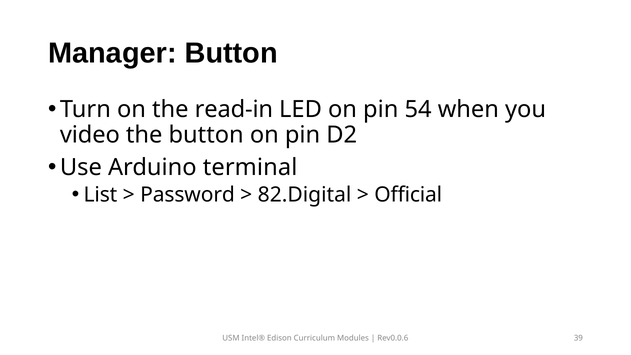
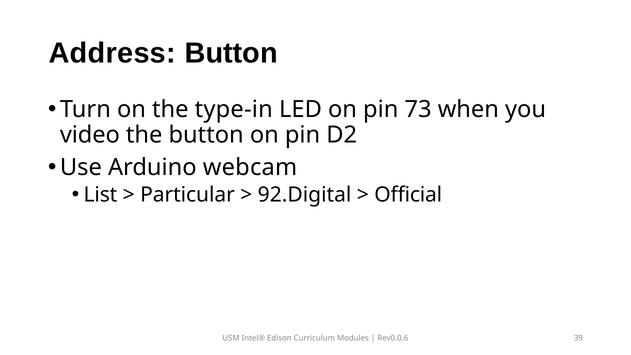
Manager: Manager -> Address (112, 53)
read-in: read-in -> type-in (234, 109)
54: 54 -> 73 (418, 109)
terminal: terminal -> webcam (250, 167)
Password: Password -> Particular (188, 195)
82.Digital: 82.Digital -> 92.Digital (305, 195)
